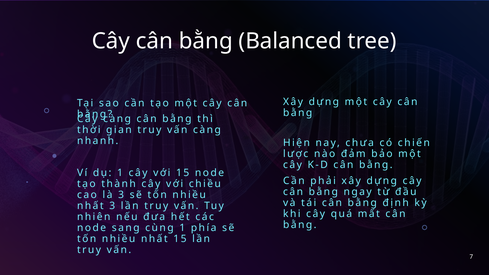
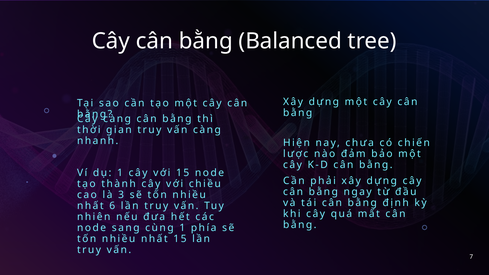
nhất 3: 3 -> 6 (112, 206)
